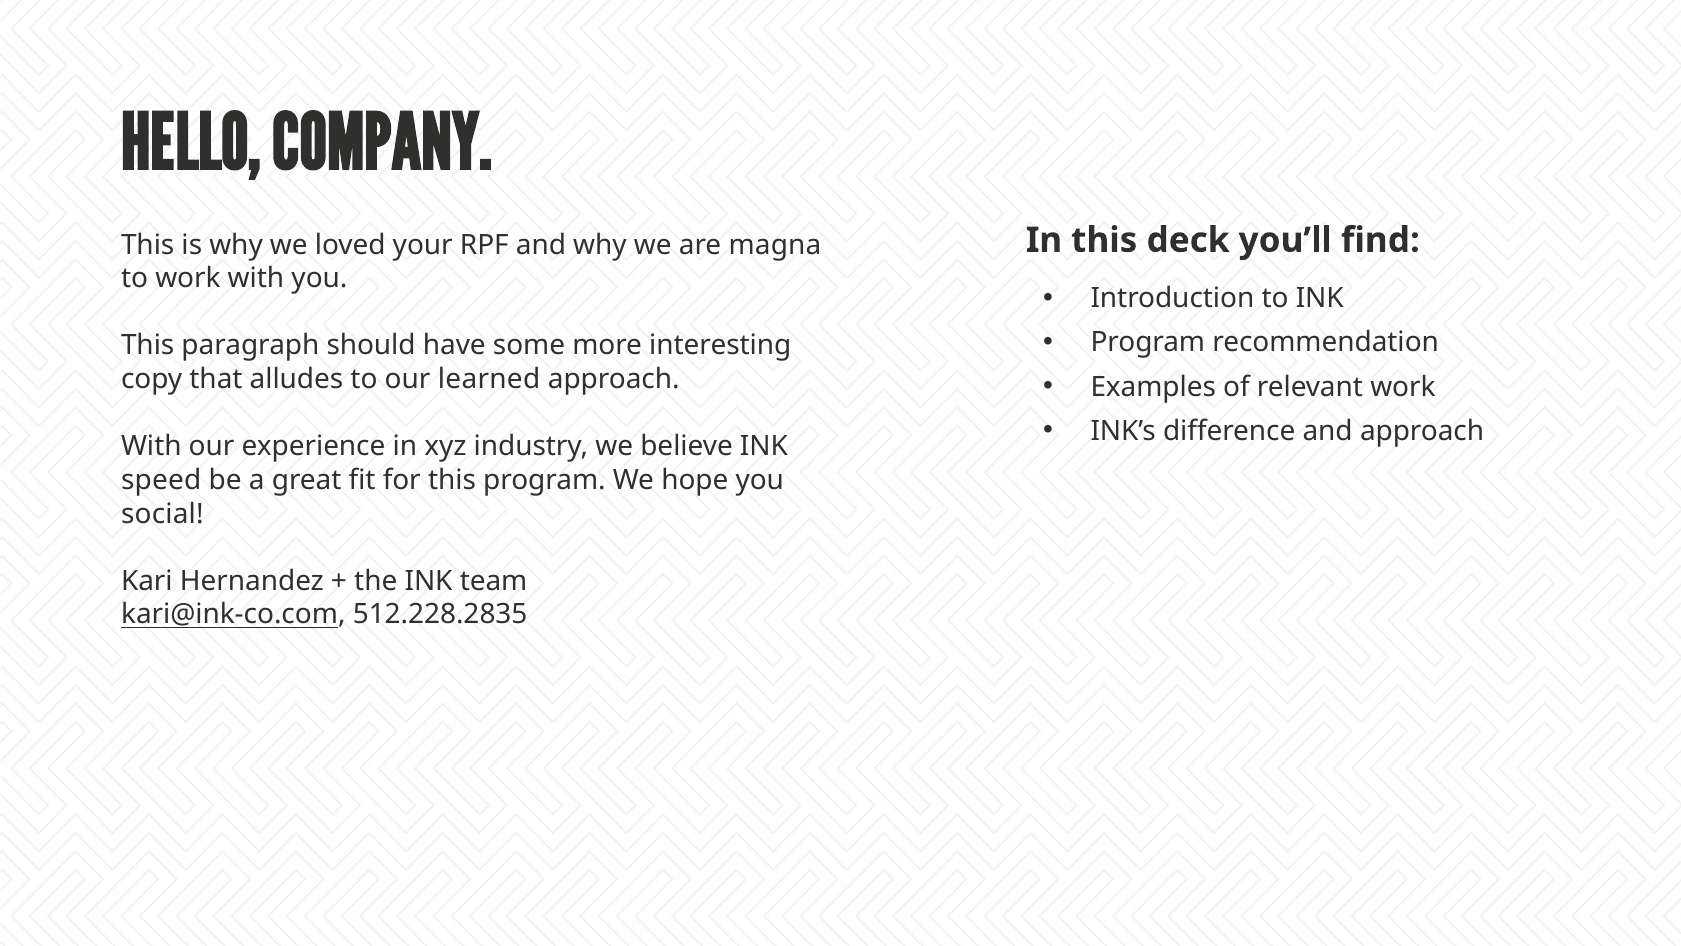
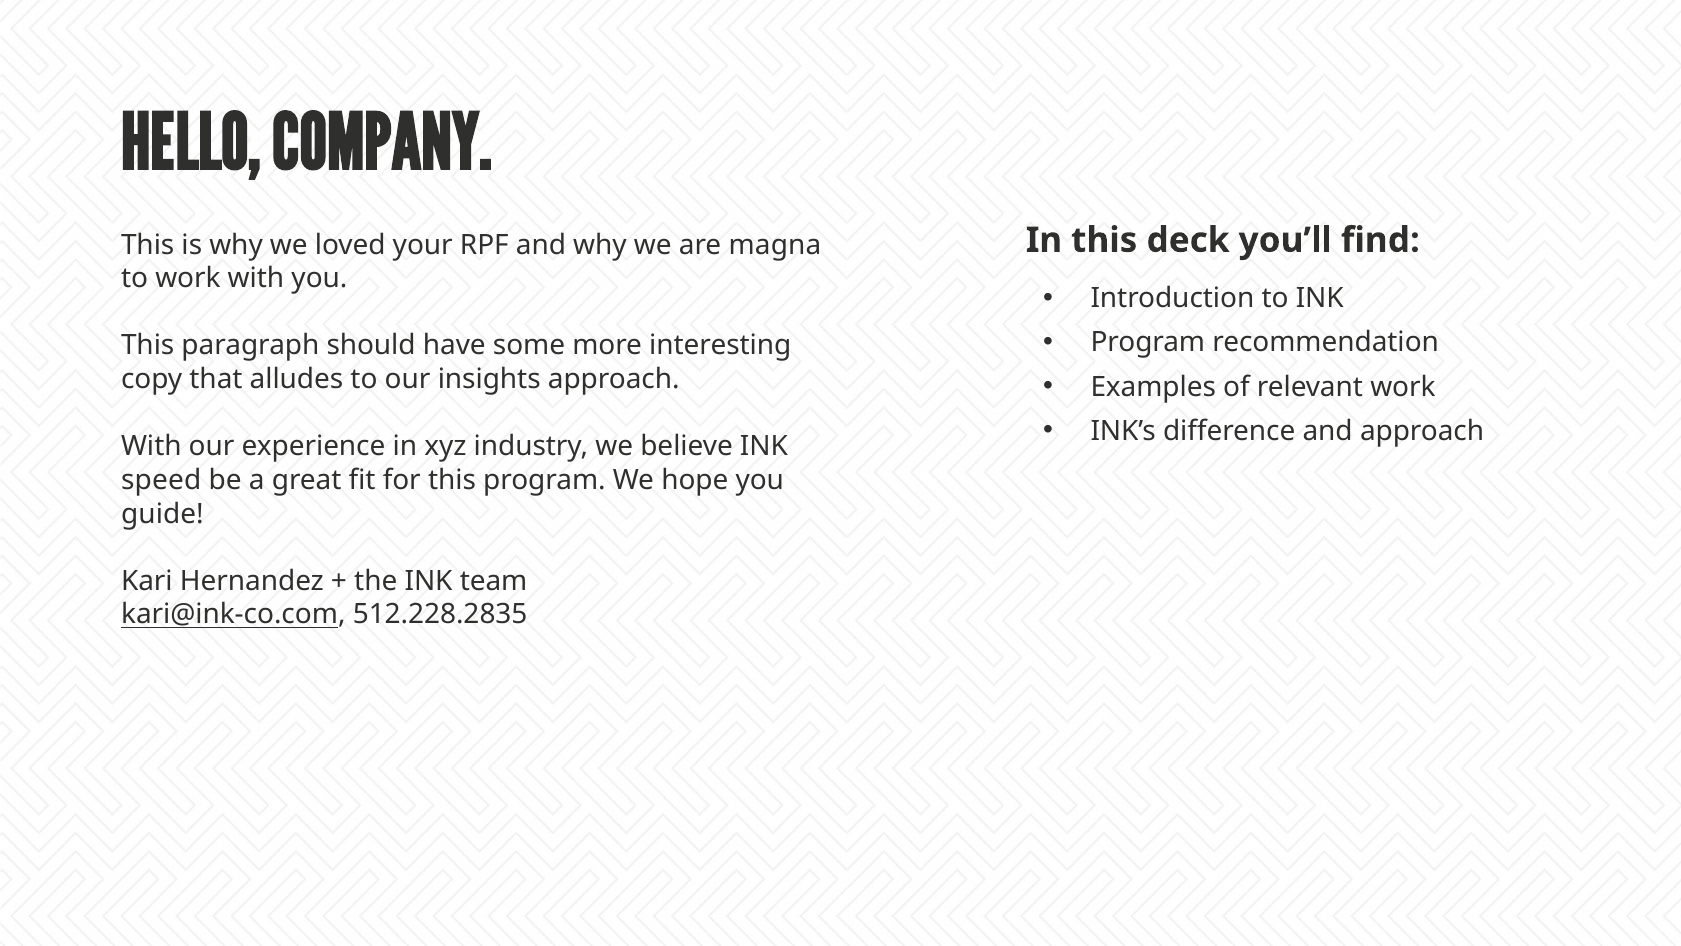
learned: learned -> insights (489, 379)
social: social -> guide (162, 514)
